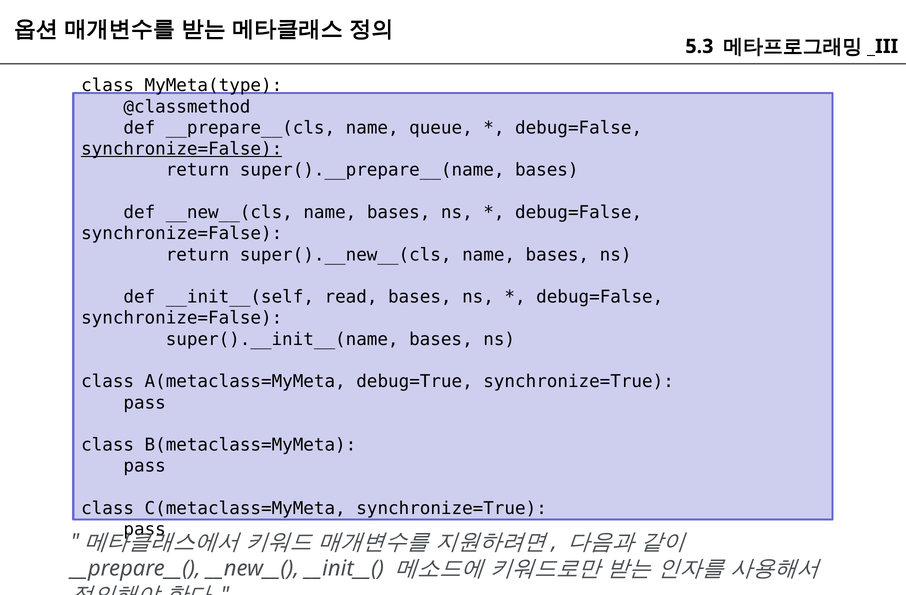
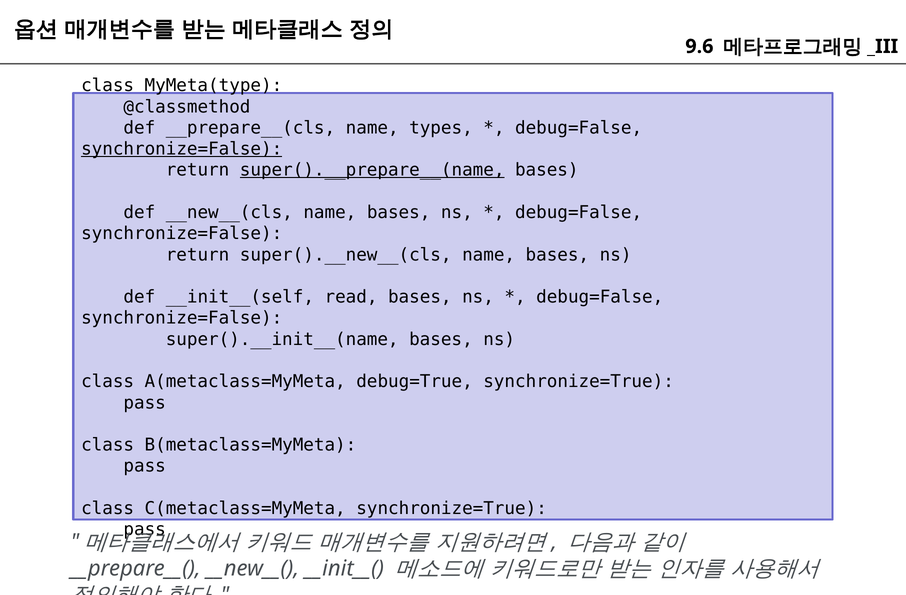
5.3: 5.3 -> 9.6 (699, 46)
queue: queue -> types (441, 128)
super().__prepare__(name underline: none -> present (372, 170)
